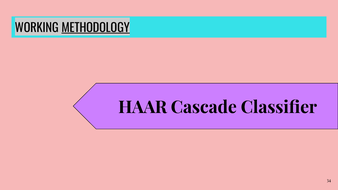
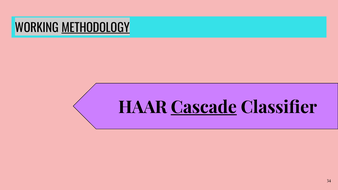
Cascade underline: none -> present (204, 107)
